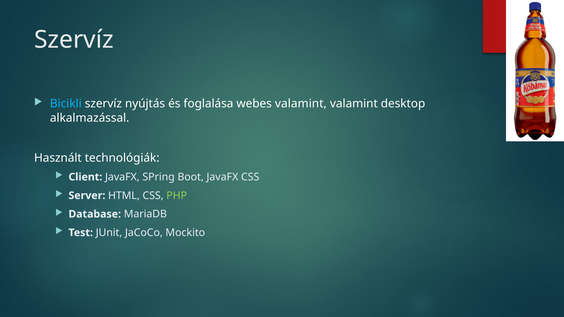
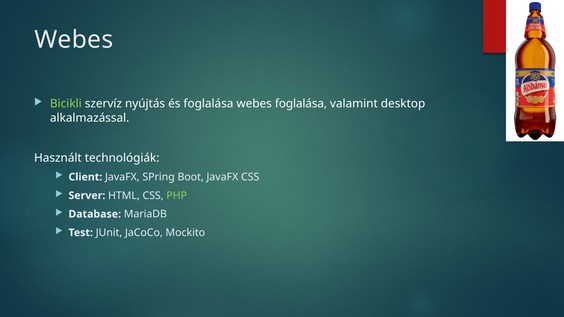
Szervíz: Szervíz -> Webes (74, 40)
Bicikli colour: light blue -> light green (66, 104)
webes valamint: valamint -> foglalása (301, 104)
